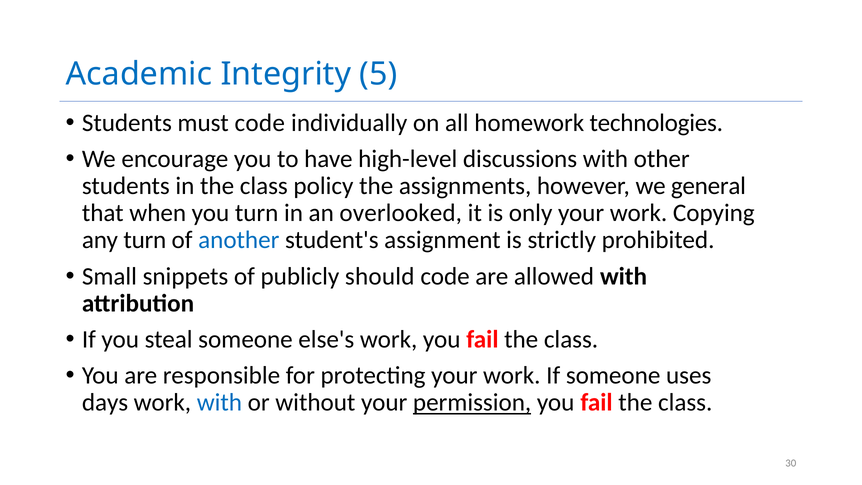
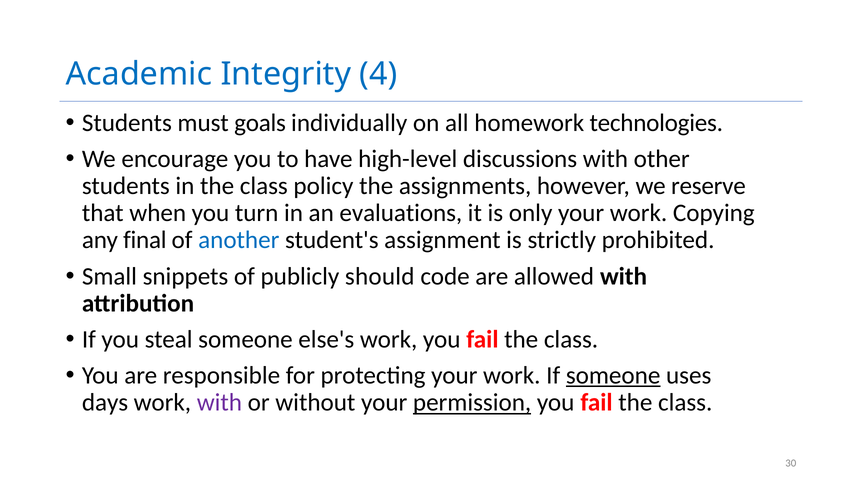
5: 5 -> 4 (378, 74)
must code: code -> goals (260, 123)
general: general -> reserve (708, 186)
overlooked: overlooked -> evaluations (401, 213)
any turn: turn -> final (145, 240)
someone underline: none -> present (613, 375)
with colour: blue -> purple (219, 403)
